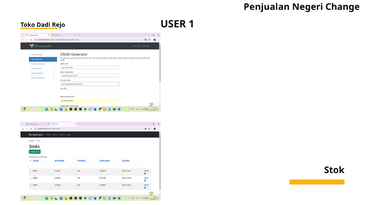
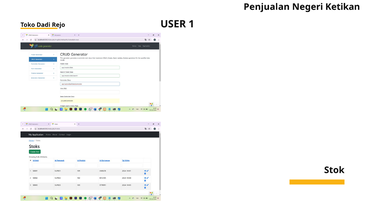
Change: Change -> Ketikan (343, 7)
